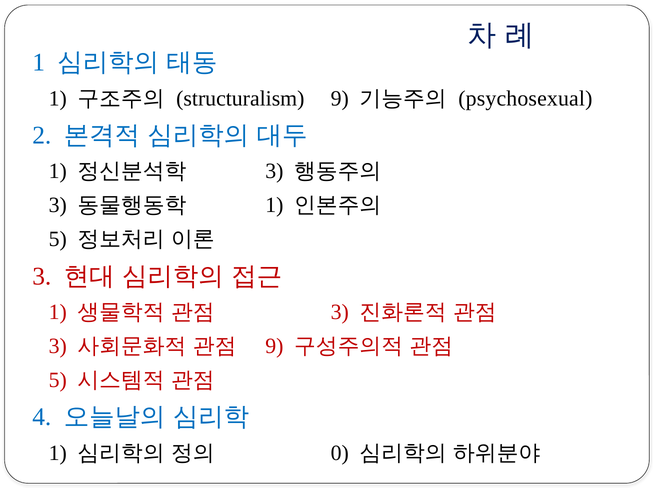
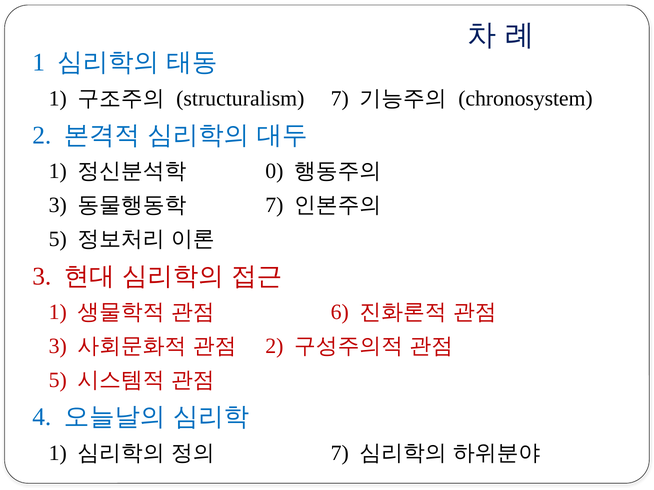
structuralism 9: 9 -> 7 (340, 99)
psychosexual: psychosexual -> chronosystem (525, 99)
3: 3 -> 0 (274, 171)
1: 1 -> 7 (274, 205)
3: 3 -> 6 (340, 312)
9: 9 -> 2 (274, 346)
0: 0 -> 7 (340, 453)
